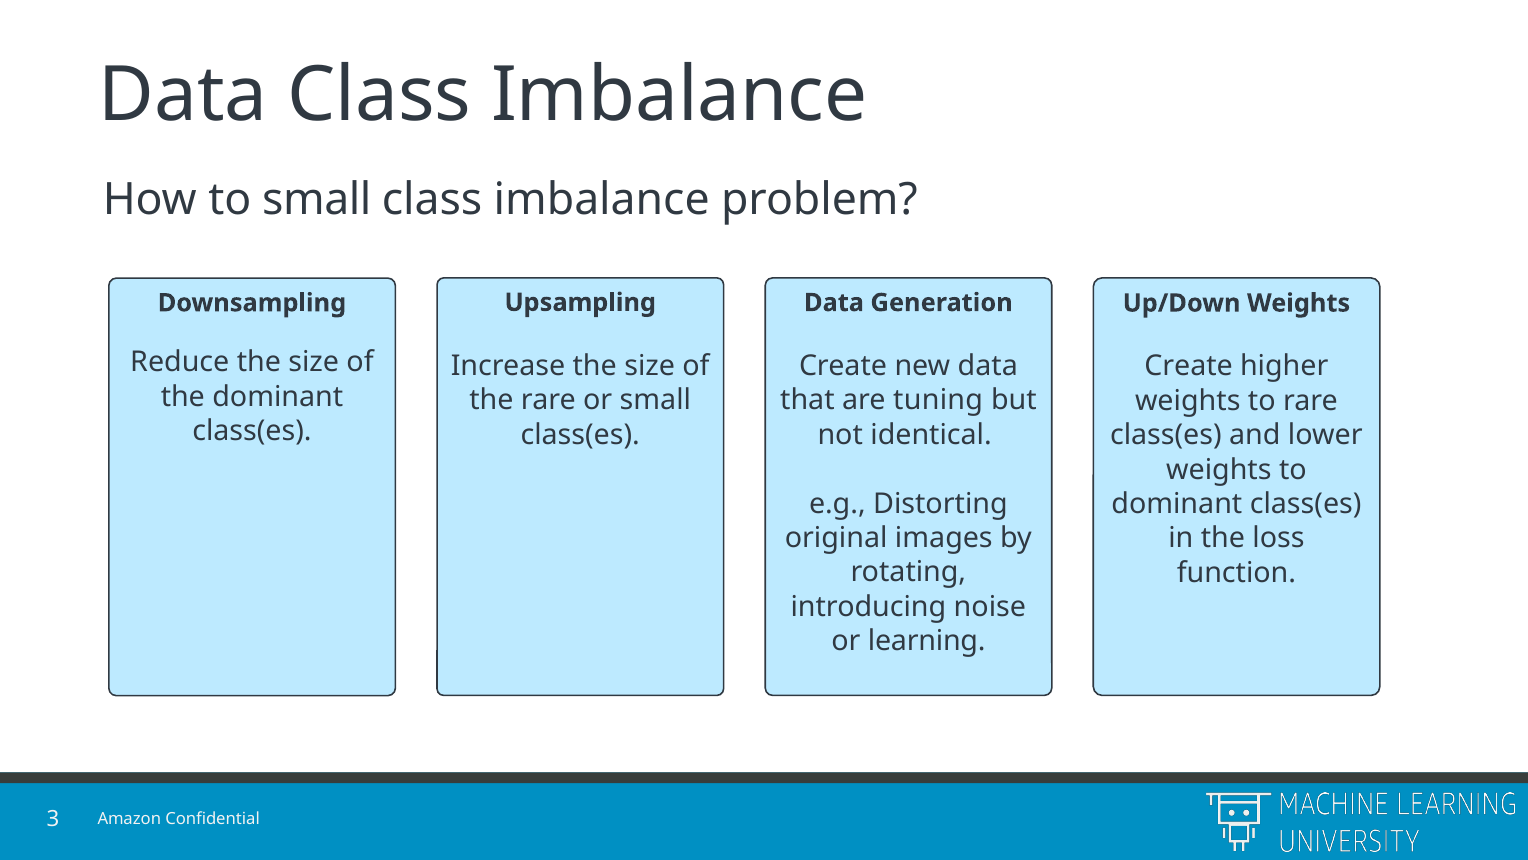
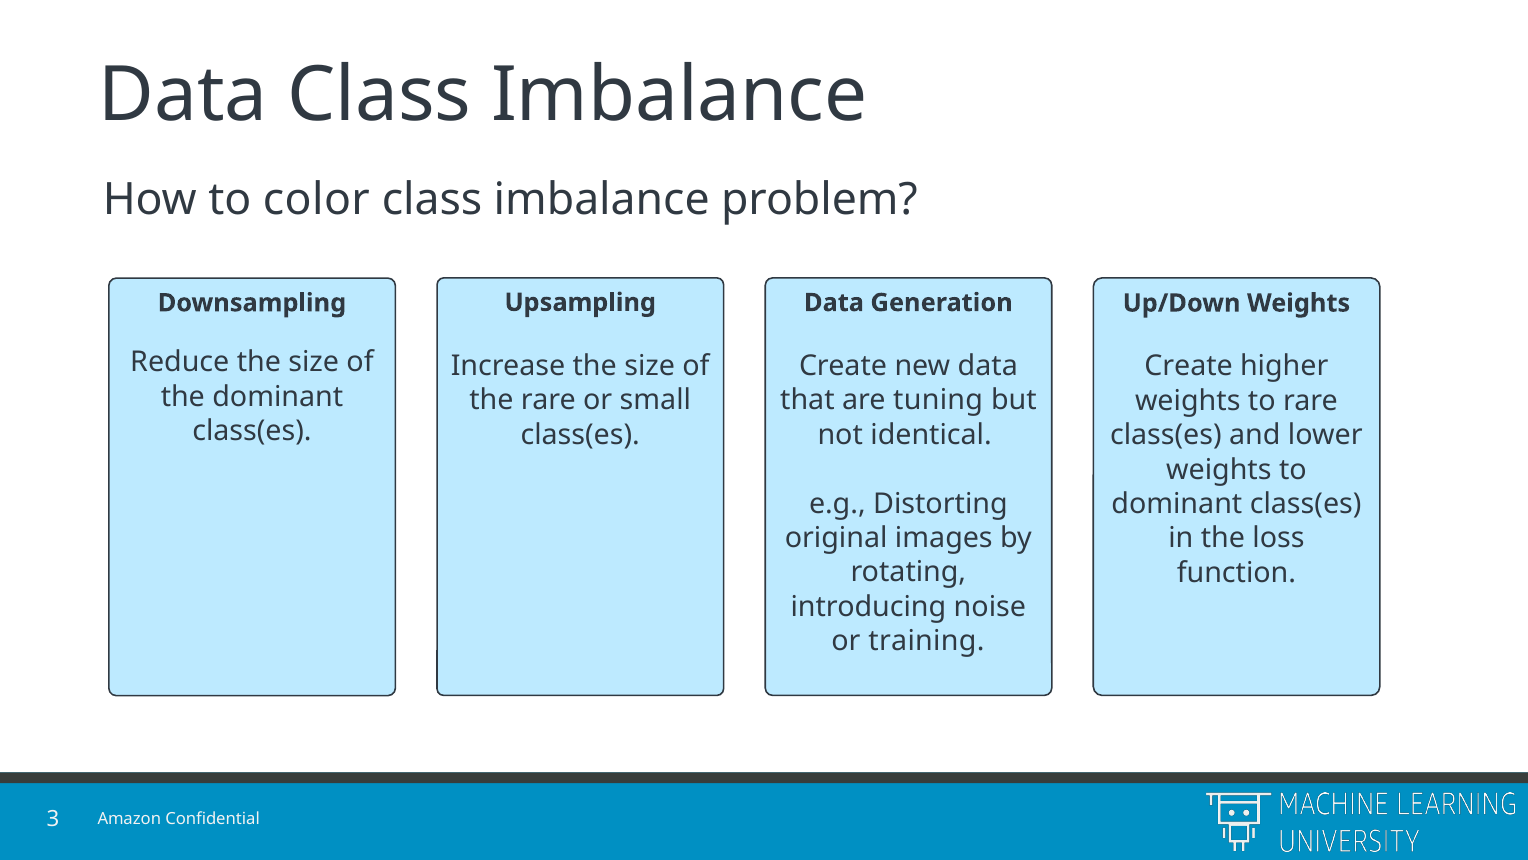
to small: small -> color (316, 200)
learning: learning -> training (926, 641)
